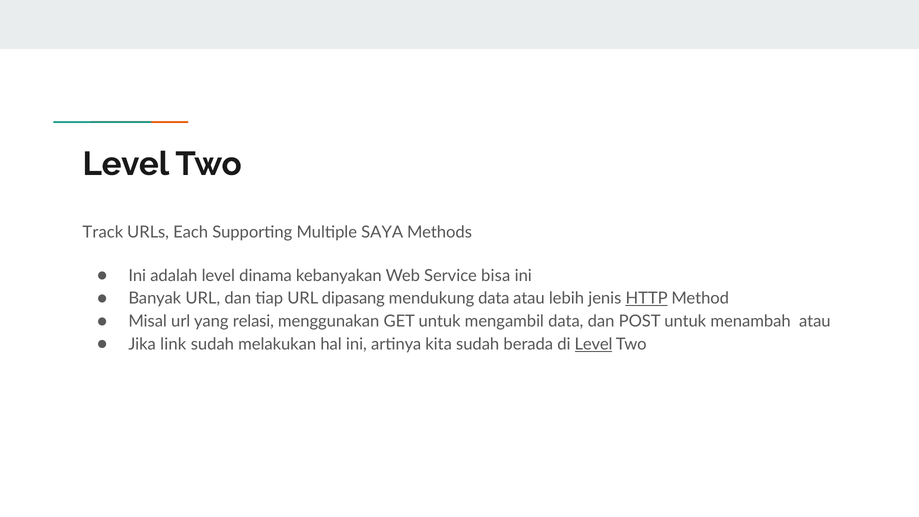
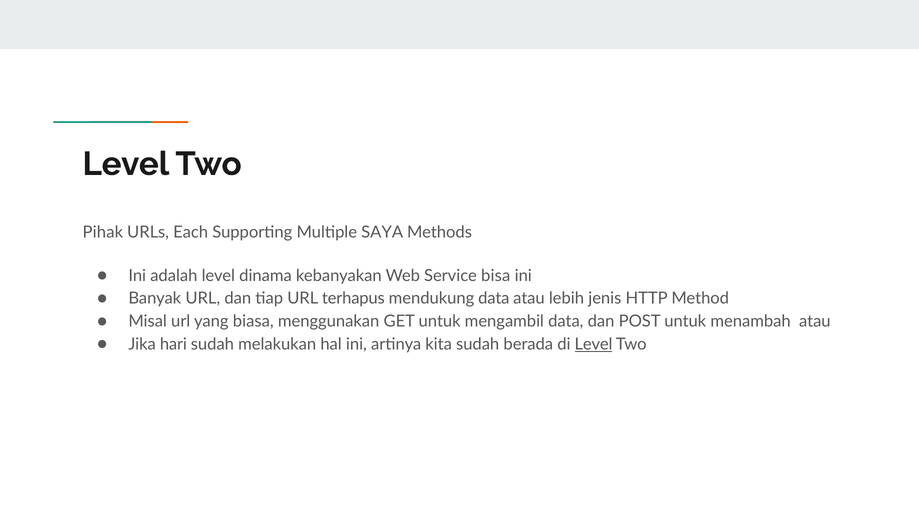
Track: Track -> Pihak (103, 232)
dipasang: dipasang -> terhapus (353, 298)
HTTP underline: present -> none (647, 298)
relasi: relasi -> biasa (253, 321)
link: link -> hari (173, 344)
